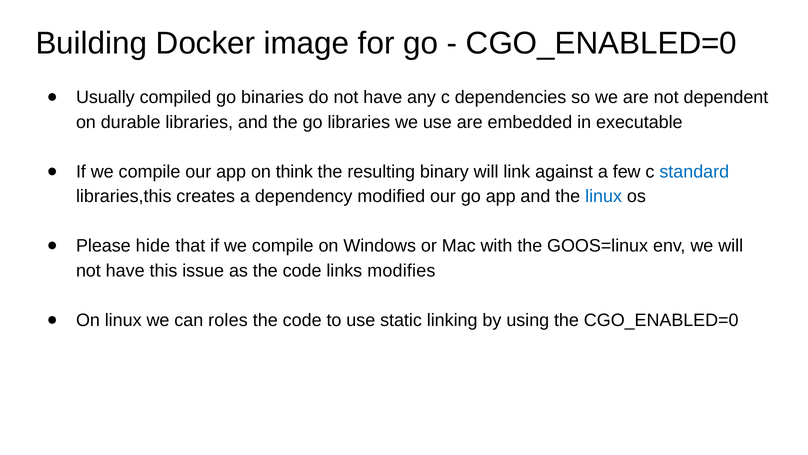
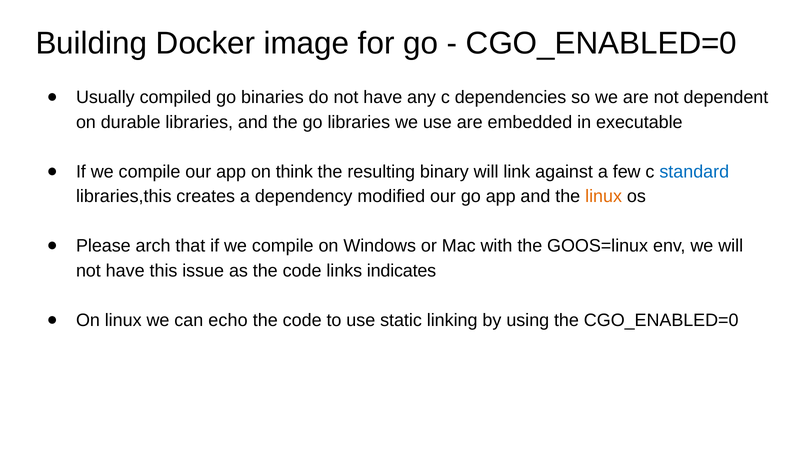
linux colour: blue -> orange (604, 196)
hide: hide -> arch (153, 246)
modifies: modifies -> indicates (402, 271)
roles: roles -> echo (228, 320)
